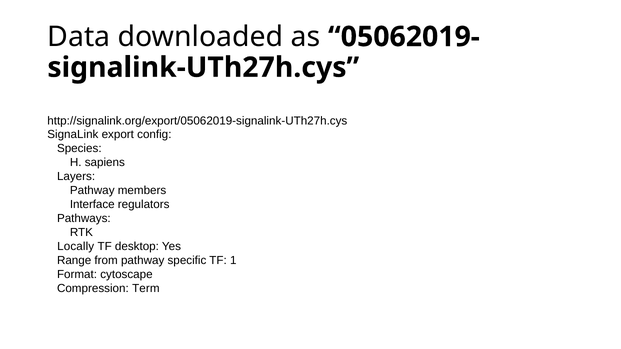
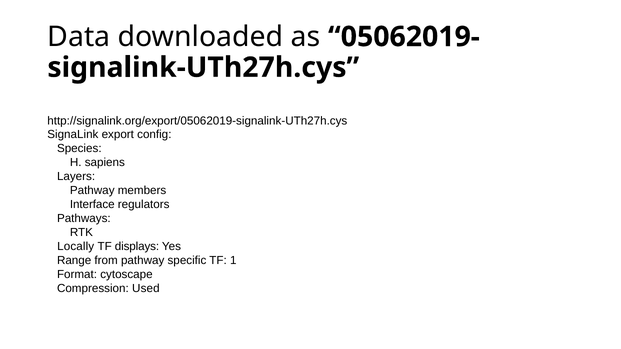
desktop: desktop -> displays (137, 247)
Term: Term -> Used (146, 288)
